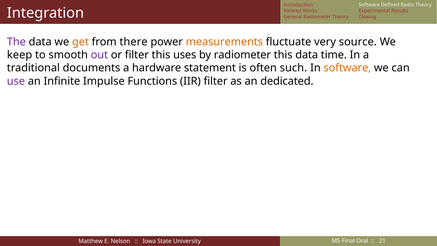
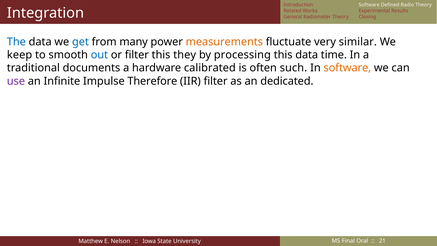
The colour: purple -> blue (16, 42)
get colour: orange -> blue (80, 42)
there: there -> many (134, 42)
source: source -> similar (358, 42)
out colour: purple -> blue (99, 55)
uses: uses -> they (185, 55)
by radiometer: radiometer -> processing (242, 55)
statement: statement -> calibrated (210, 68)
Functions: Functions -> Therefore (152, 81)
